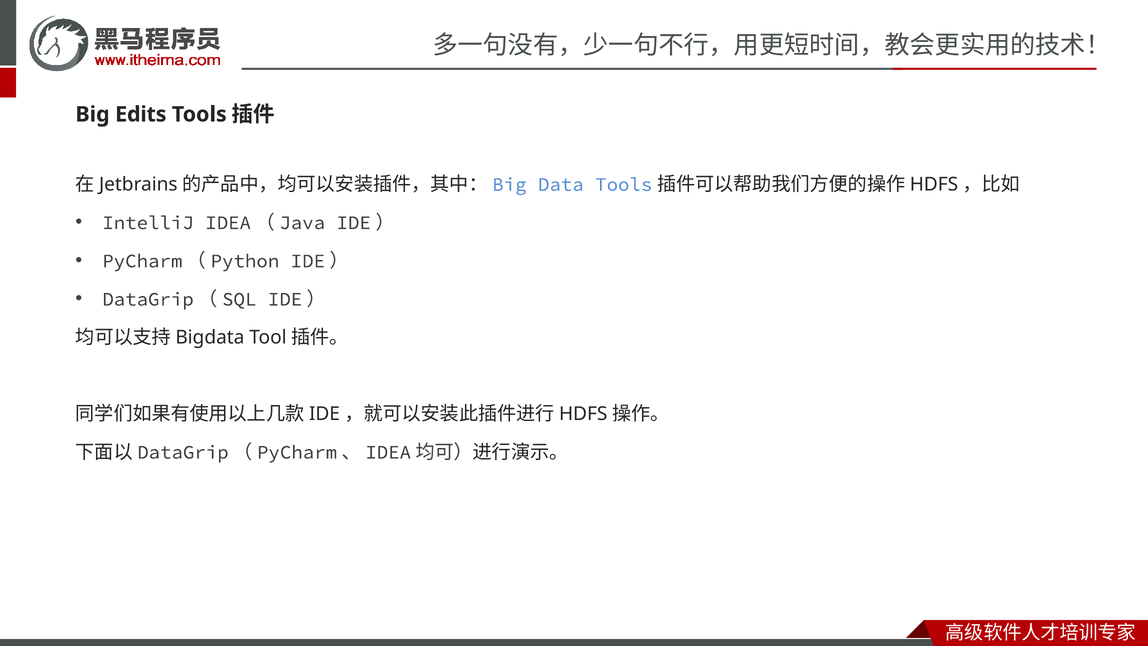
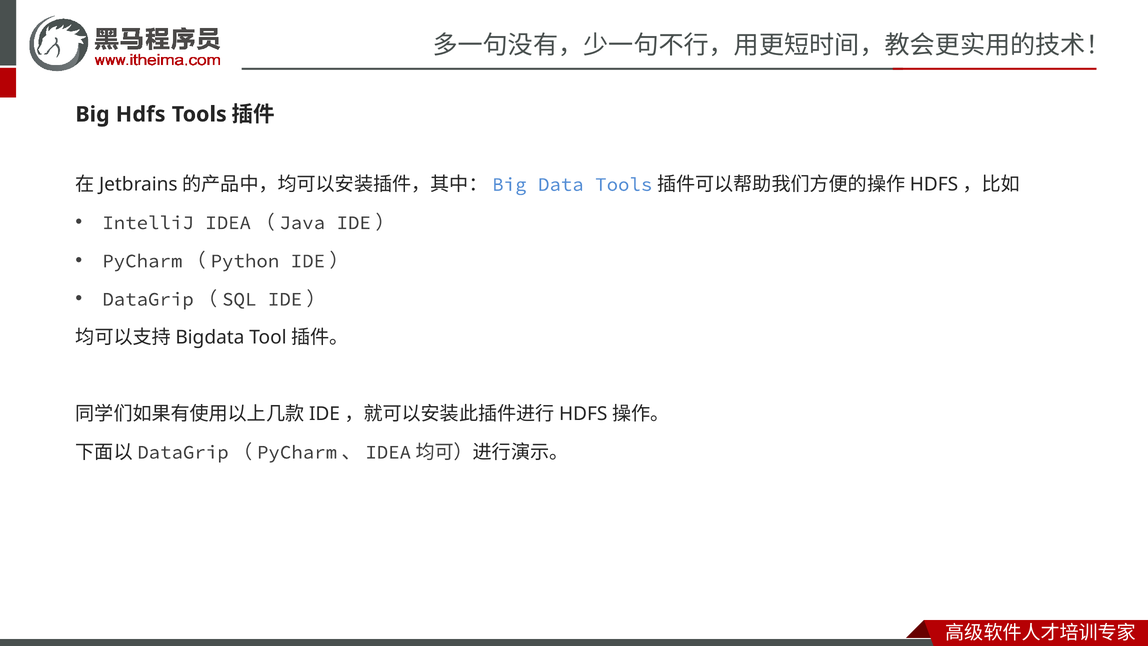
Edits: Edits -> Hdfs (141, 114)
